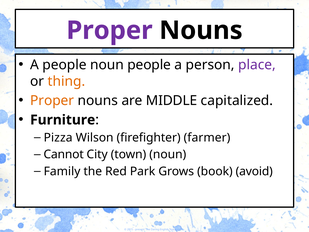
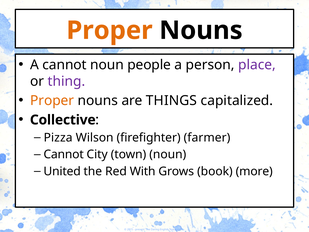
Proper colour: purple -> orange (109, 30)
A people: people -> cannot (65, 65)
thing colour: orange -> purple (66, 81)
MIDDLE: MIDDLE -> THINGS (171, 101)
Furniture: Furniture -> Collective (63, 120)
Family: Family -> United (62, 171)
Park: Park -> With (143, 171)
avoid: avoid -> more (254, 171)
